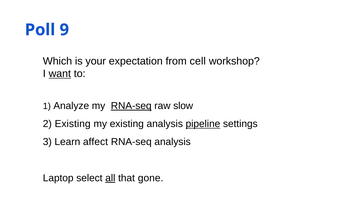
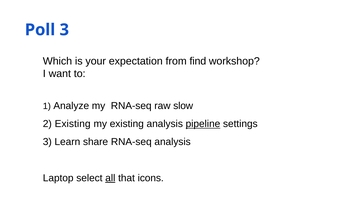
Poll 9: 9 -> 3 (64, 30)
cell: cell -> find (198, 61)
want underline: present -> none (60, 74)
RNA-seq underline: present -> none (131, 106)
affect: affect -> share (96, 142)
gone: gone -> icons (151, 178)
